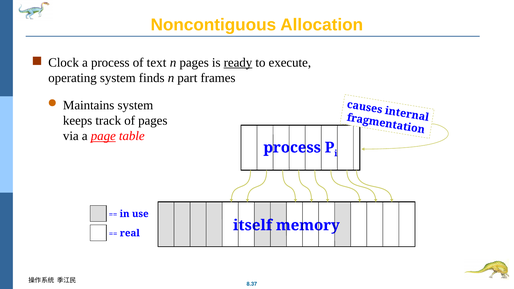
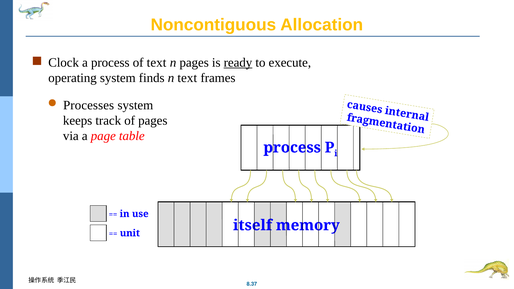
n part: part -> text (187, 78)
Maintains: Maintains -> Processes (89, 105)
page underline: present -> none (103, 136)
real: real -> unit (130, 233)
